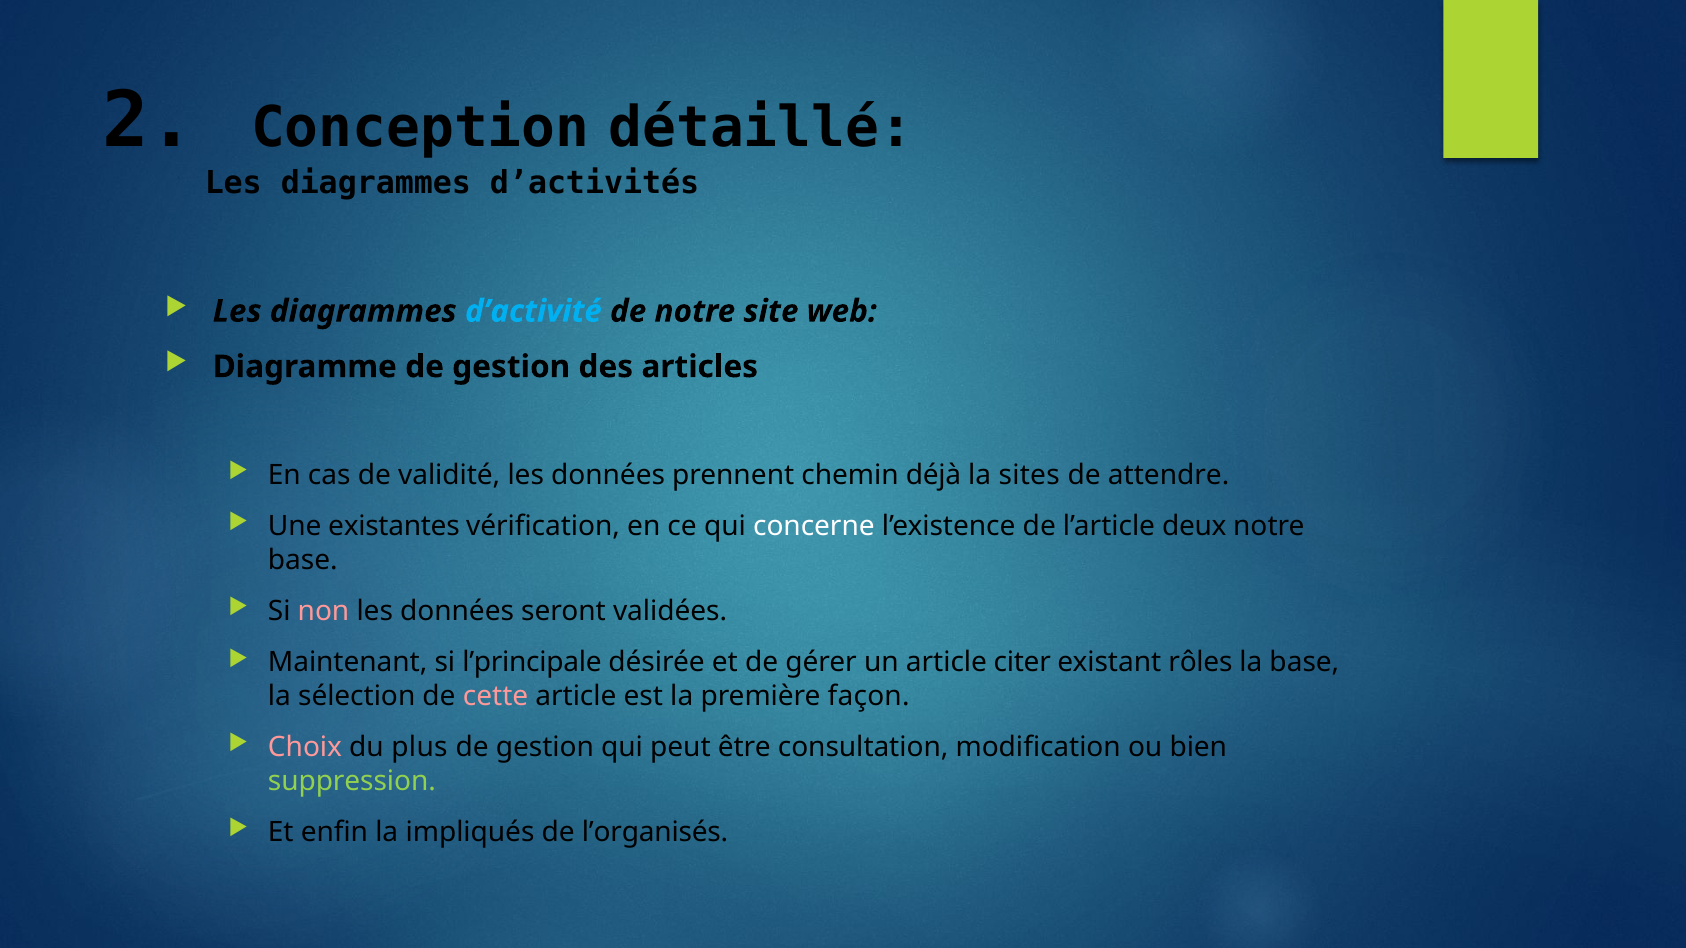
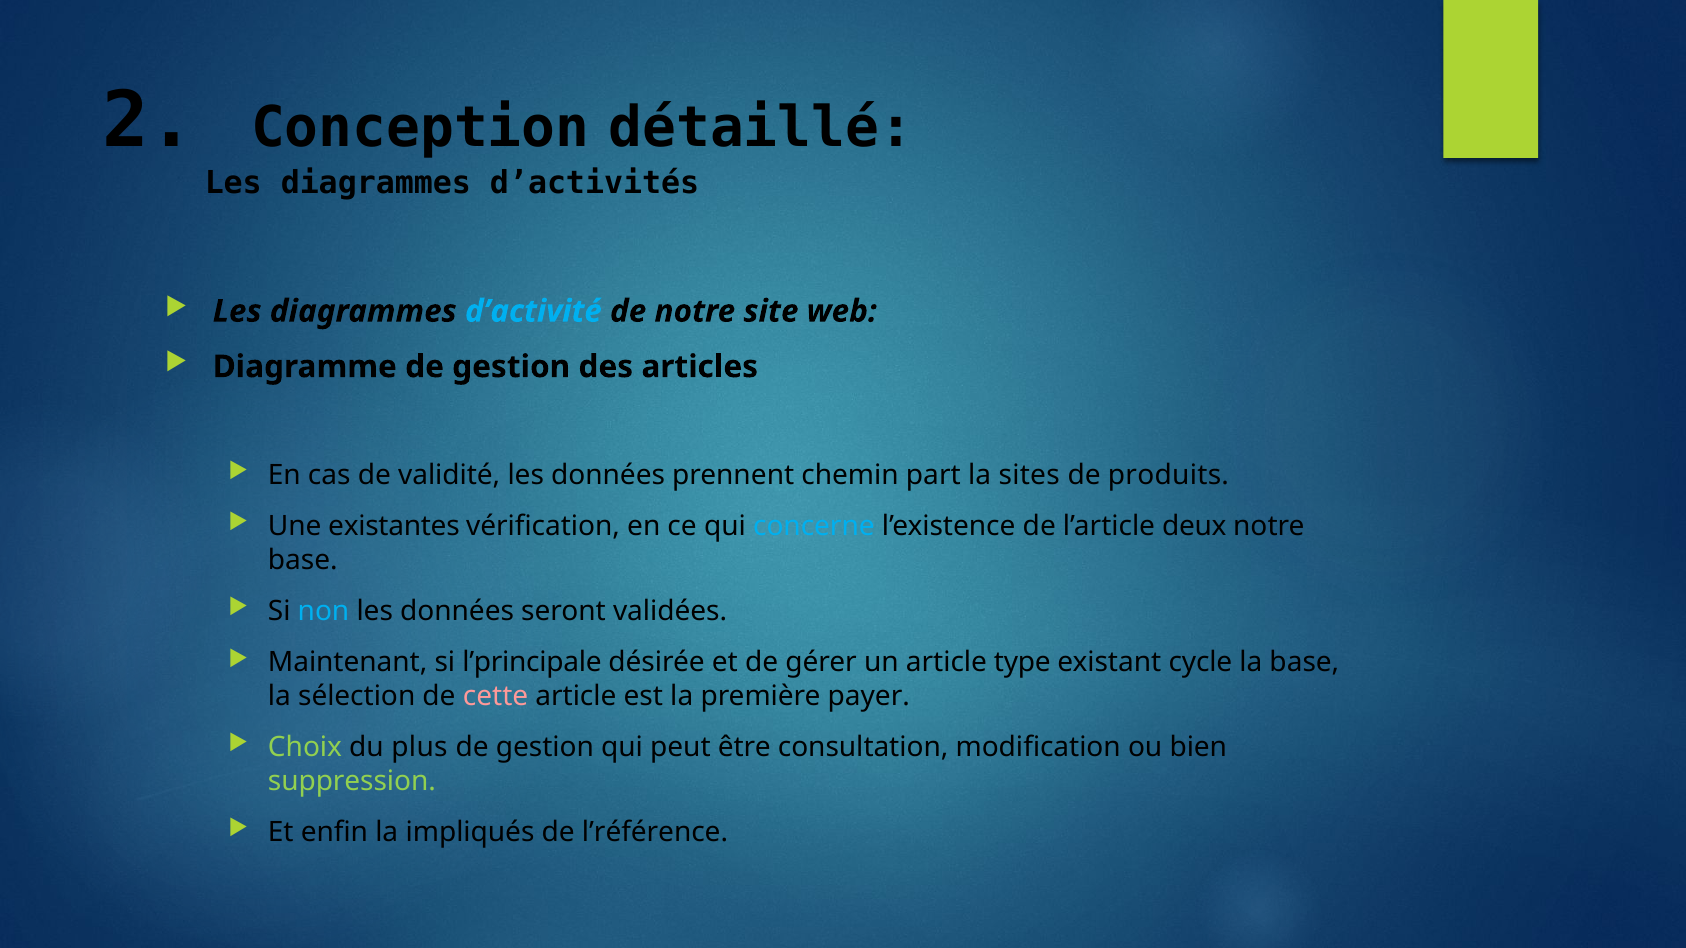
déjà: déjà -> part (933, 476)
attendre: attendre -> produits (1168, 476)
concerne colour: white -> light blue (814, 527)
non colour: pink -> light blue (323, 612)
citer: citer -> type (1022, 663)
rôles: rôles -> cycle (1200, 663)
façon: façon -> payer (869, 697)
Choix colour: pink -> light green (305, 748)
l’organisés: l’organisés -> l’référence (655, 833)
